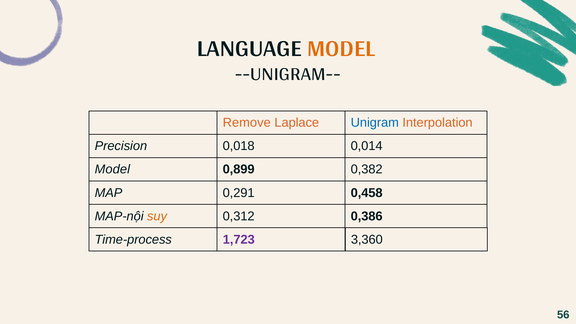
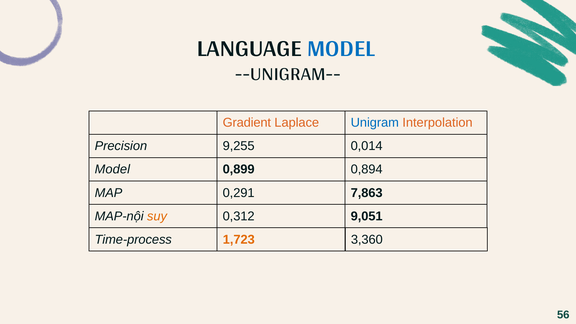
MODEL colour: orange -> blue (341, 48)
Remove: Remove -> Gradient (247, 123)
0,018: 0,018 -> 9,255 (239, 146)
0,382: 0,382 -> 0,894 (367, 169)
0,458: 0,458 -> 7,863 (367, 193)
0,386: 0,386 -> 9,051 (367, 216)
1,723 colour: purple -> orange (239, 240)
